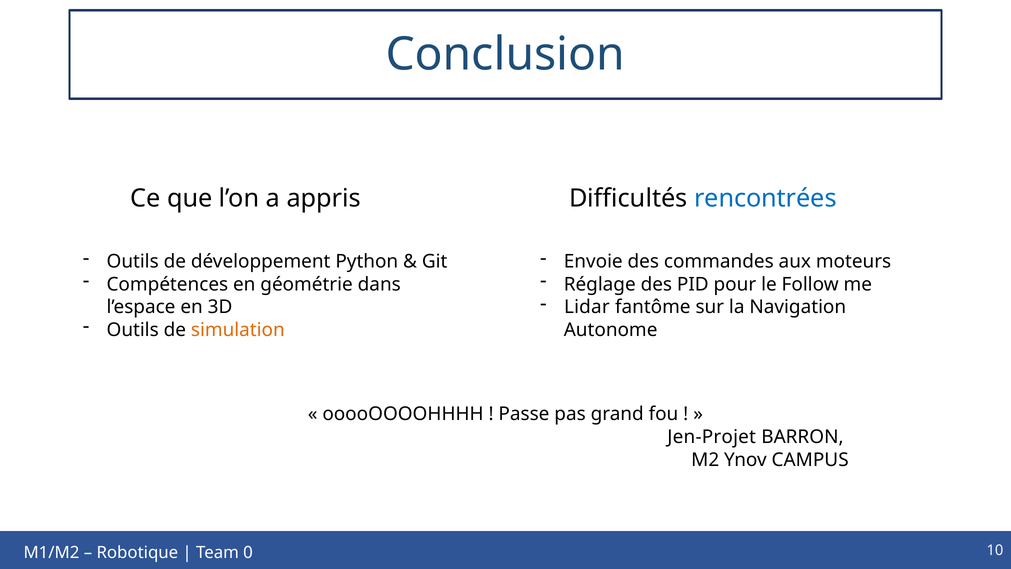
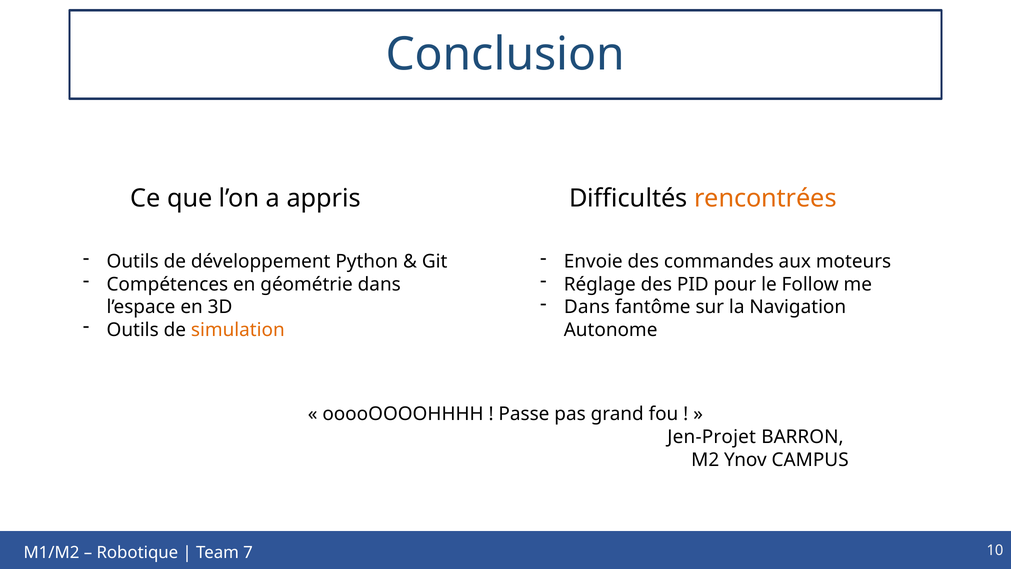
rencontrées colour: blue -> orange (765, 199)
Lidar: Lidar -> Dans (587, 307)
0: 0 -> 7 (248, 552)
